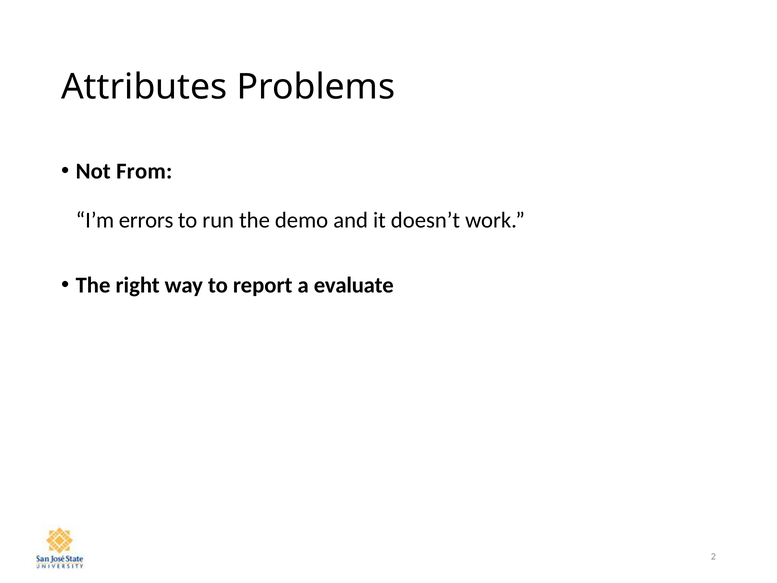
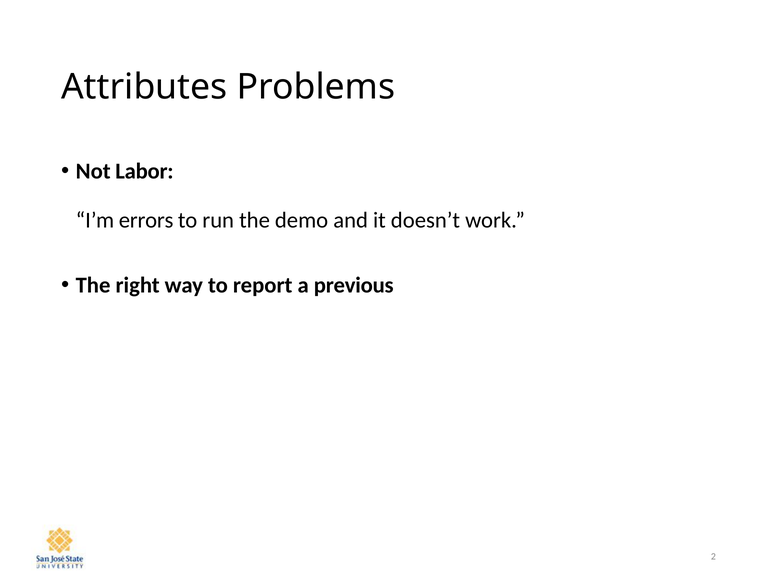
From: From -> Labor (144, 171)
evaluate: evaluate -> previous (354, 285)
